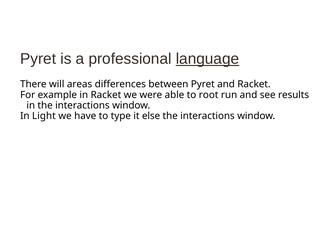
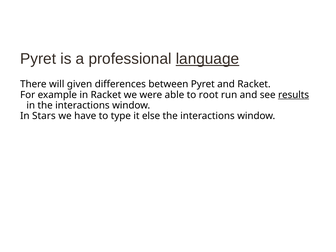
areas: areas -> given (80, 84)
results underline: none -> present (294, 95)
Light: Light -> Stars (44, 116)
